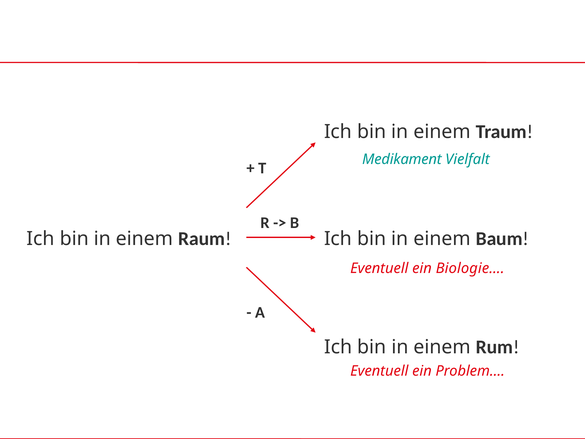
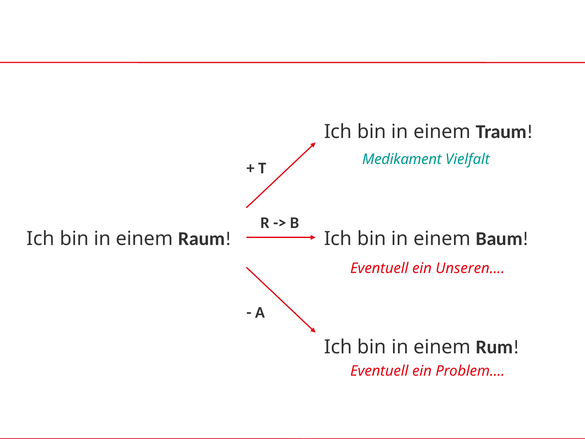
Biologie…: Biologie… -> Unseren… (470, 268)
